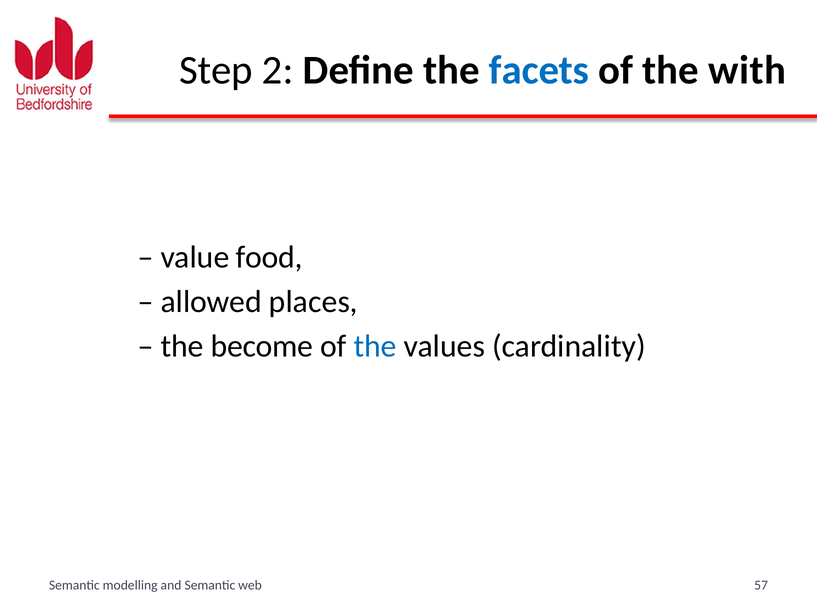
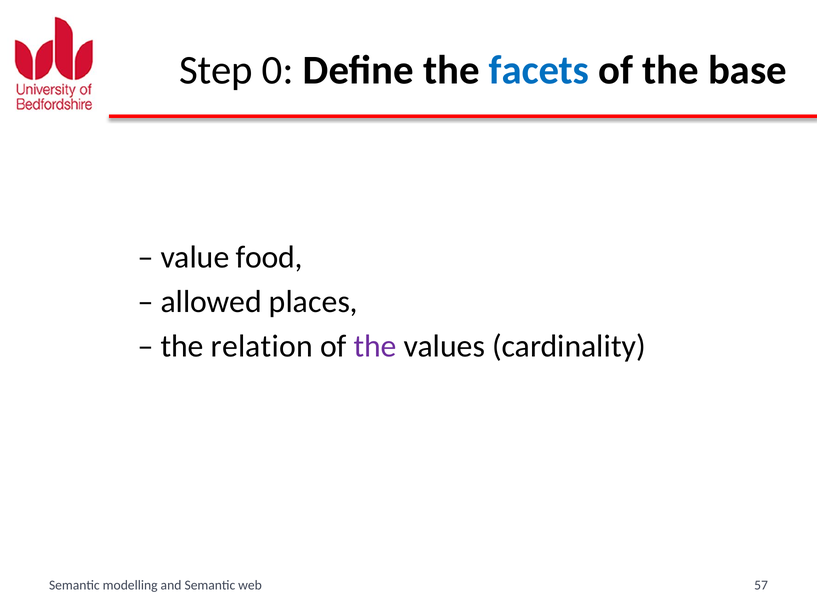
2: 2 -> 0 (278, 70)
with: with -> base (747, 70)
become: become -> relation (262, 346)
the colour: blue -> purple (375, 346)
